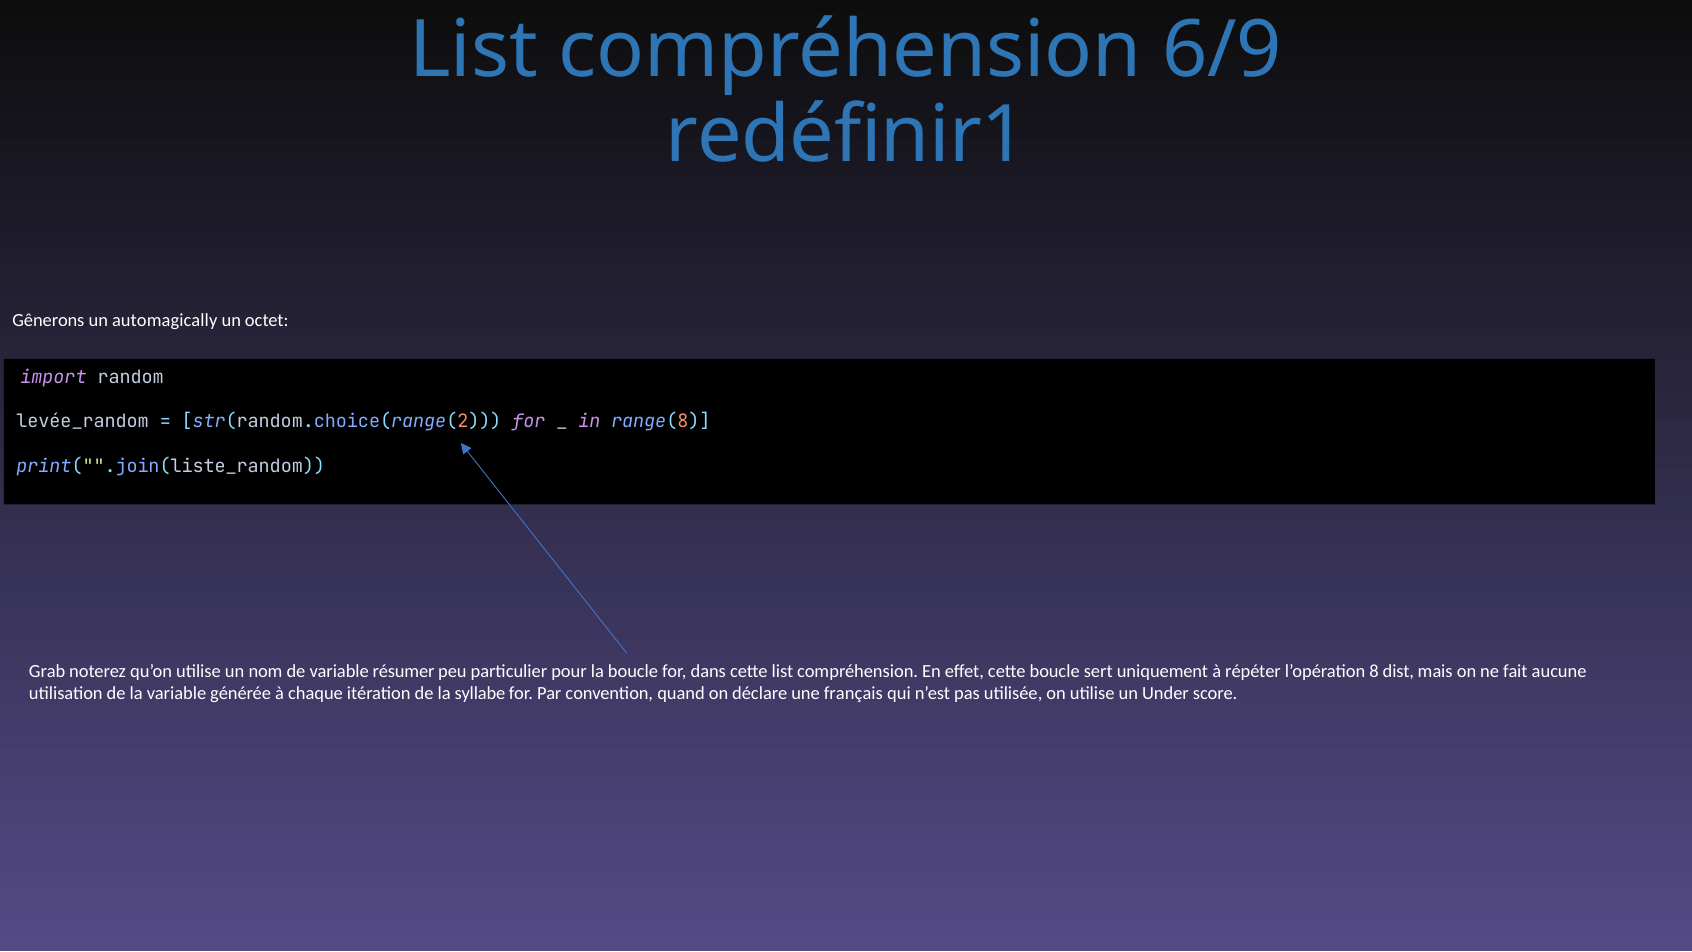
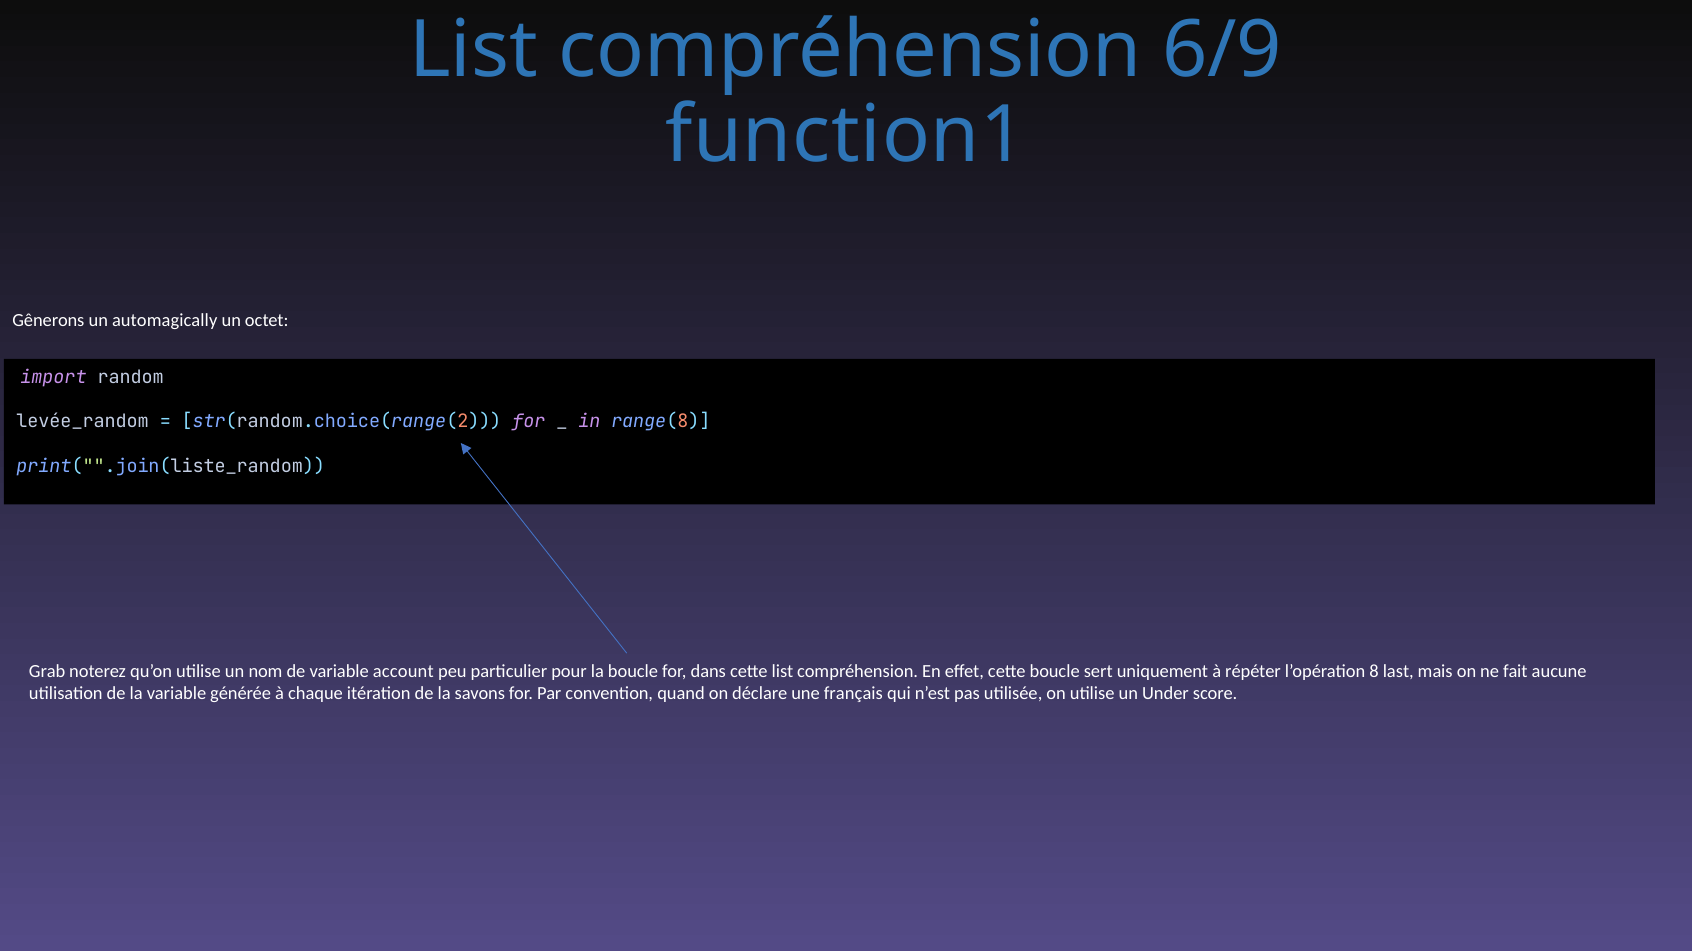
redéfinir1: redéfinir1 -> function1 (846, 135)
résumer: résumer -> account (403, 672)
dist: dist -> last (1398, 672)
syllabe: syllabe -> savons (480, 694)
